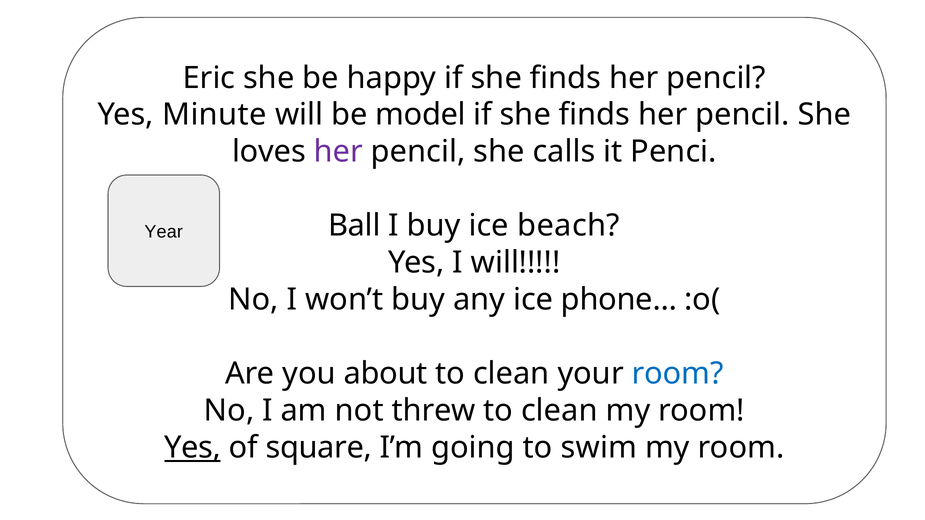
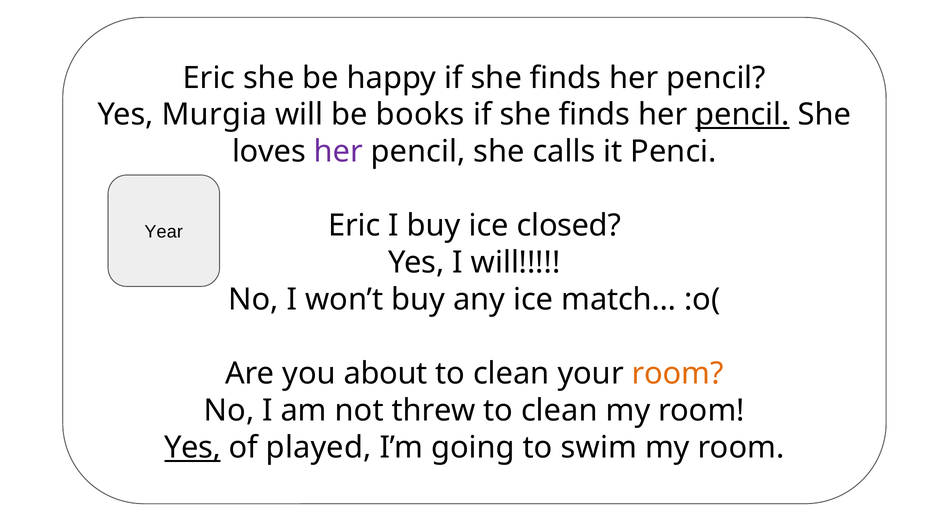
Minute: Minute -> Murgia (214, 115)
model: model -> books (420, 115)
pencil underline: none -> present (742, 115)
Ball: Ball -> Eric (354, 226)
beach: beach -> closed (569, 226)
phone…: phone… -> match… (619, 300)
room colour: blue -> orange (678, 374)
square: square -> played (319, 448)
